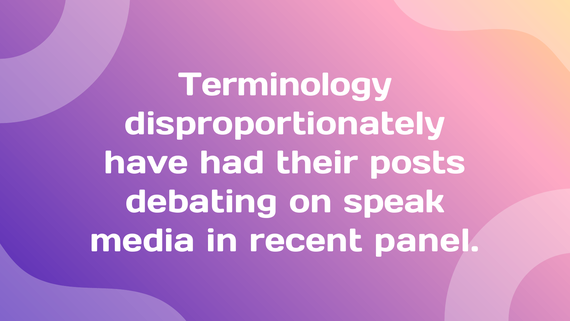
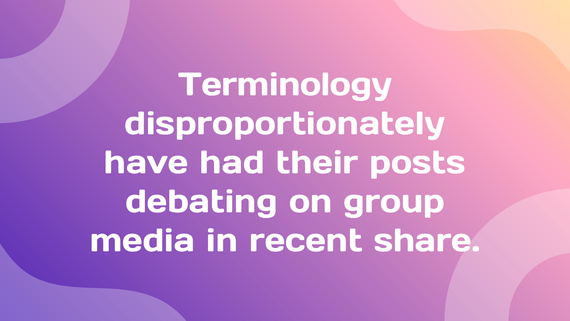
speak: speak -> group (394, 202)
panel: panel -> share (427, 240)
